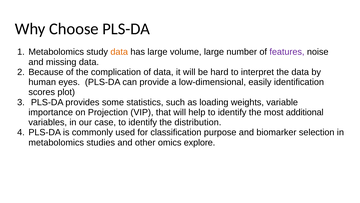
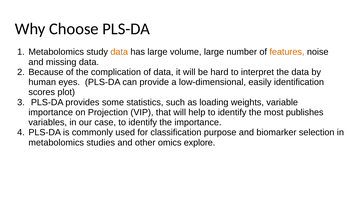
features colour: purple -> orange (287, 52)
additional: additional -> publishes (305, 112)
the distribution: distribution -> importance (198, 122)
